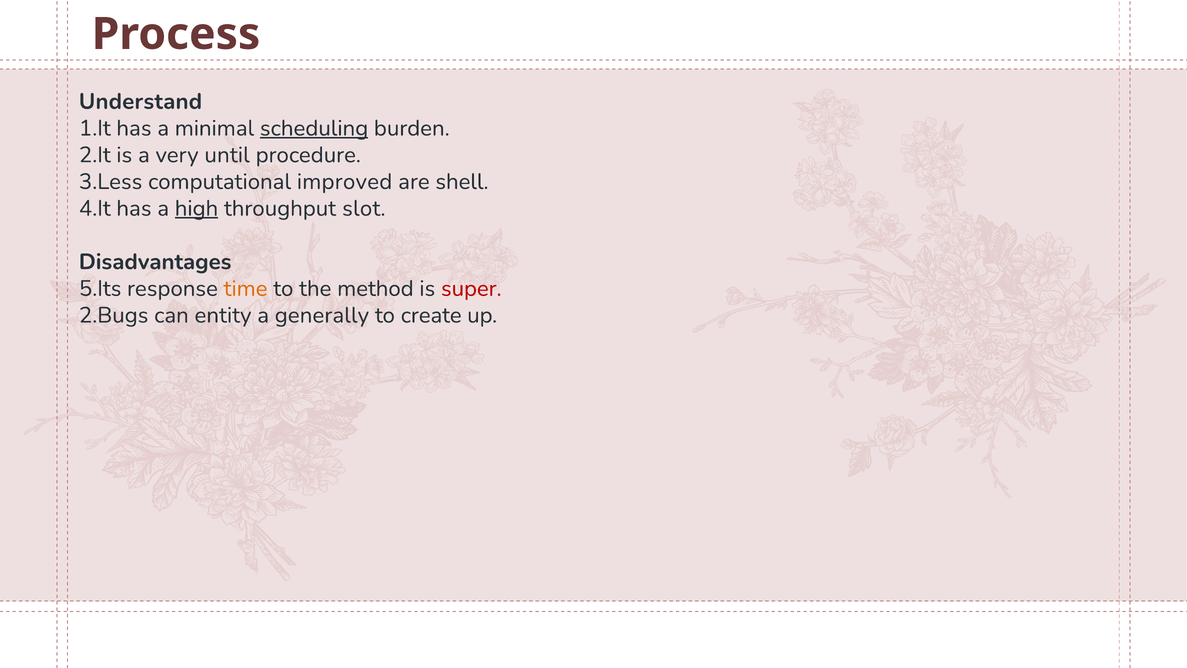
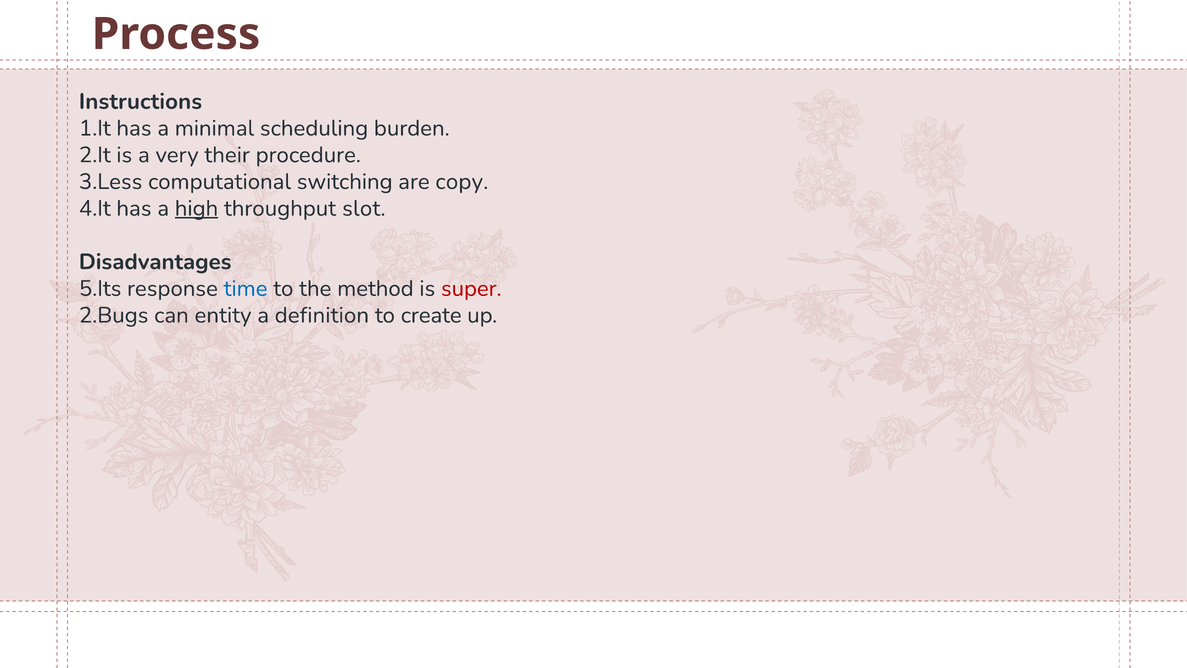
Understand: Understand -> Instructions (140, 101)
scheduling underline: present -> none (314, 128)
until: until -> their (227, 155)
improved: improved -> switching (345, 182)
shell: shell -> copy (462, 182)
time colour: orange -> blue (246, 288)
generally: generally -> definition (322, 315)
